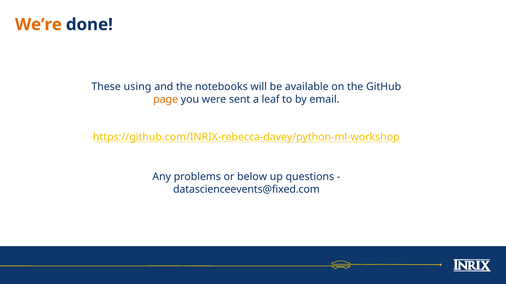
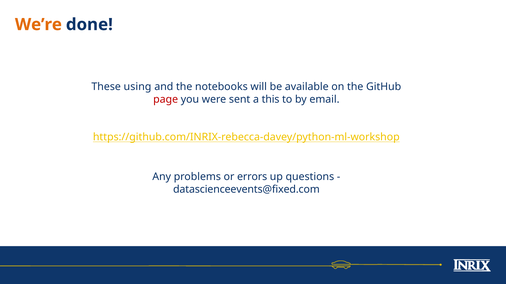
page colour: orange -> red (166, 99)
leaf: leaf -> this (271, 99)
below: below -> errors (252, 177)
